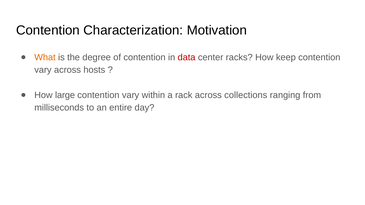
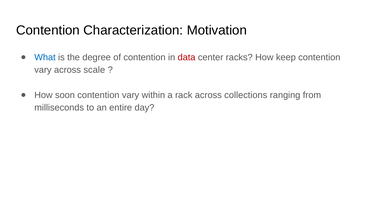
What colour: orange -> blue (45, 57)
hosts: hosts -> scale (94, 70)
large: large -> soon (65, 95)
